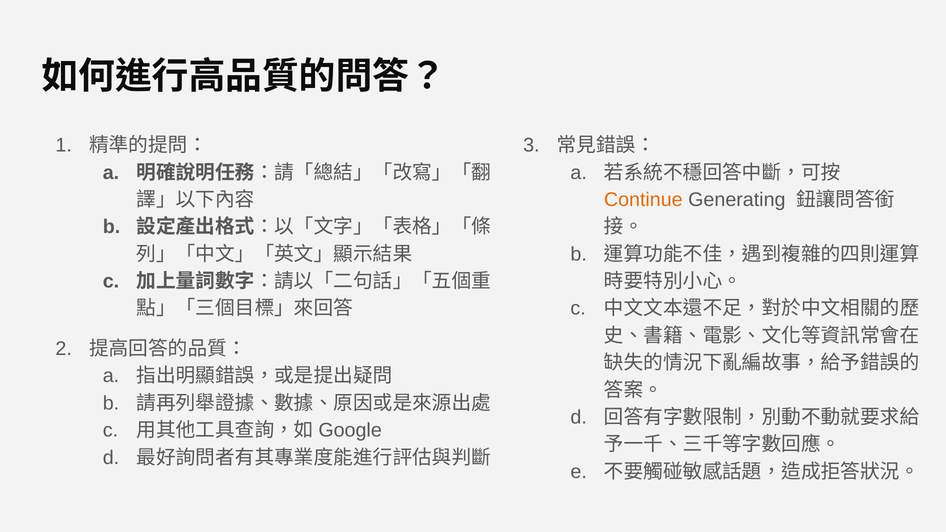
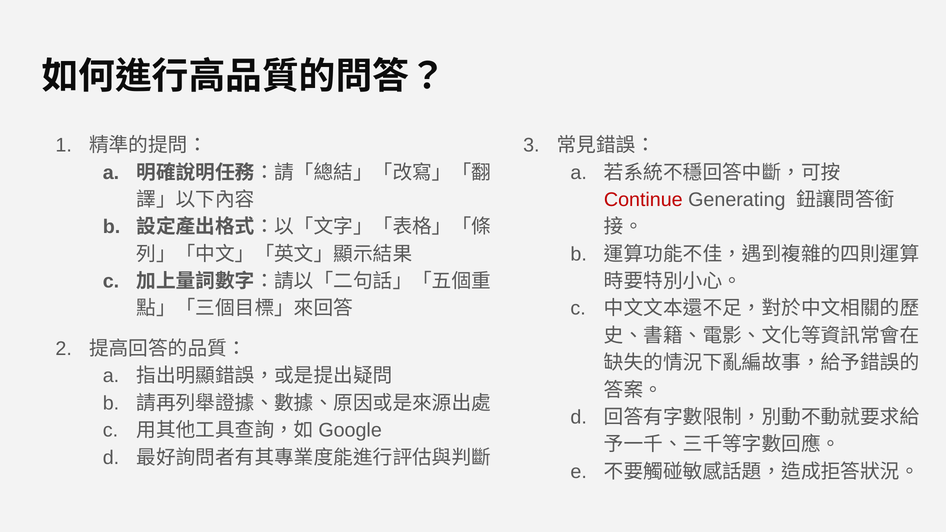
Continue colour: orange -> red (643, 200)
